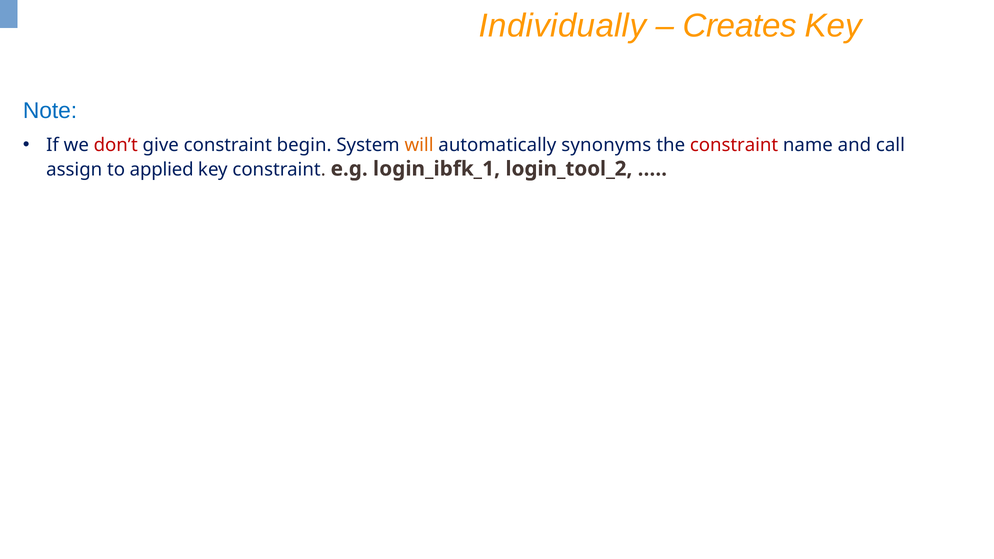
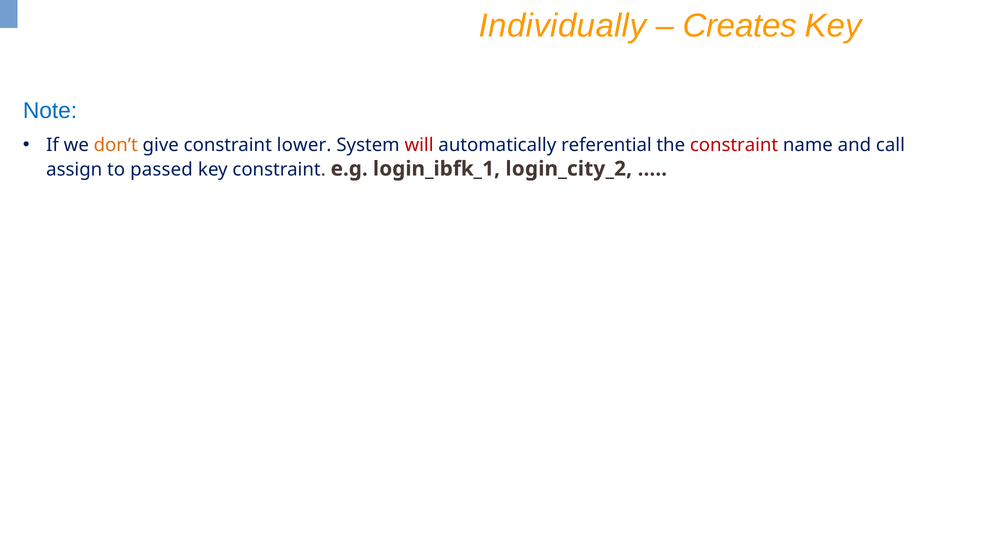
don’t colour: red -> orange (116, 145)
begin: begin -> lower (304, 145)
will colour: orange -> red (419, 145)
synonyms: synonyms -> referential (606, 145)
applied: applied -> passed (161, 170)
login_tool_2: login_tool_2 -> login_city_2 (569, 169)
